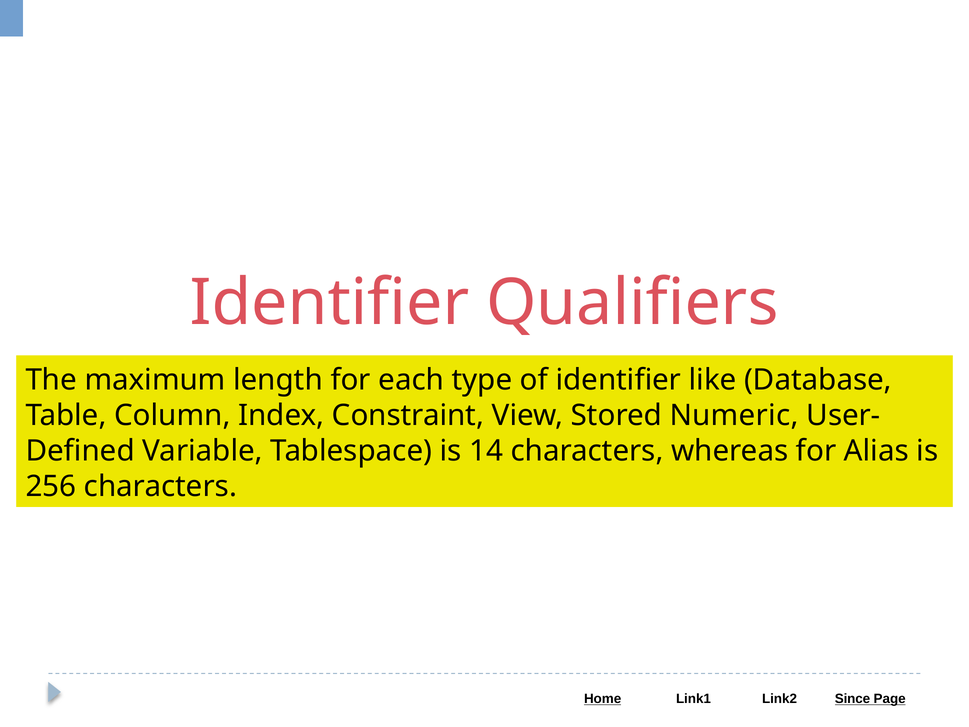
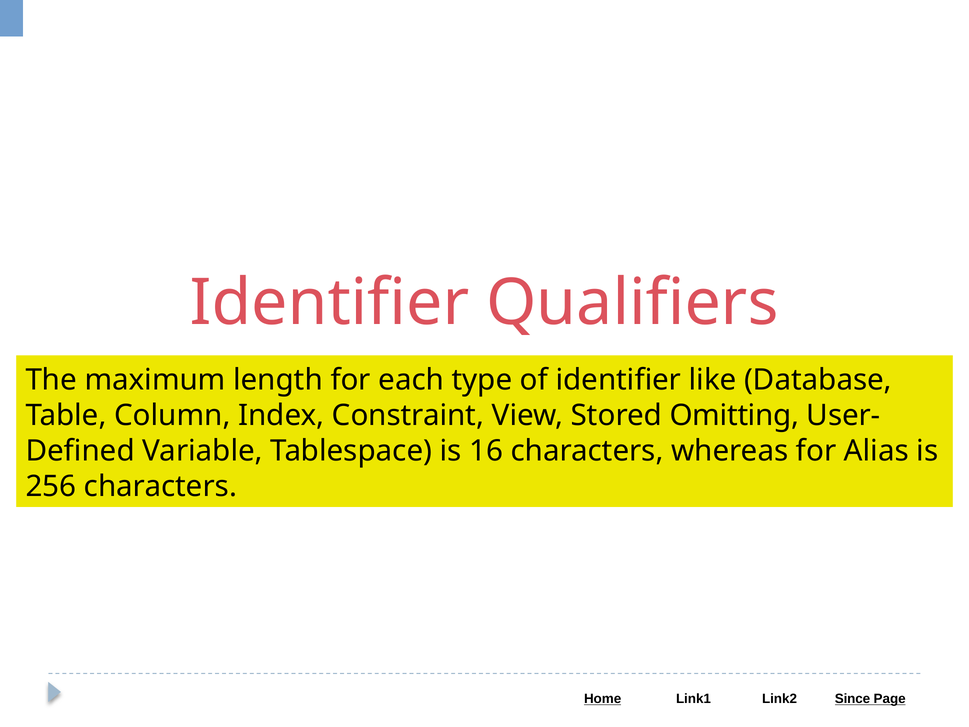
Numeric: Numeric -> Omitting (734, 415)
14: 14 -> 16 (486, 451)
